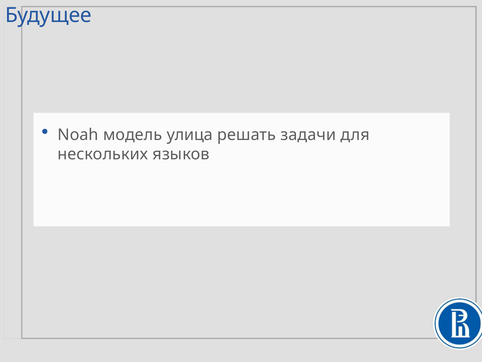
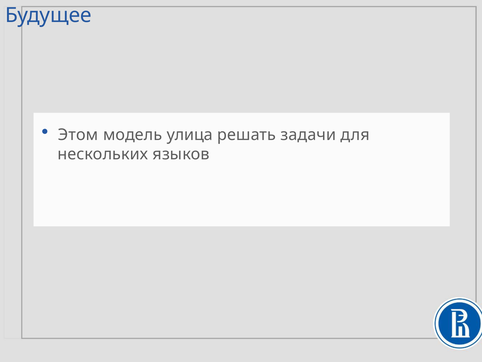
Noah: Noah -> Этом (78, 135)
